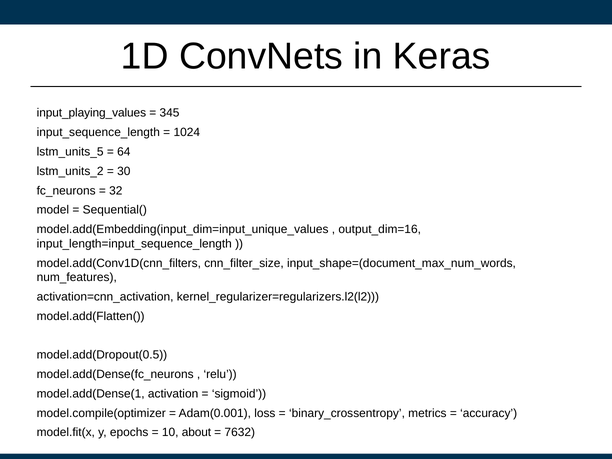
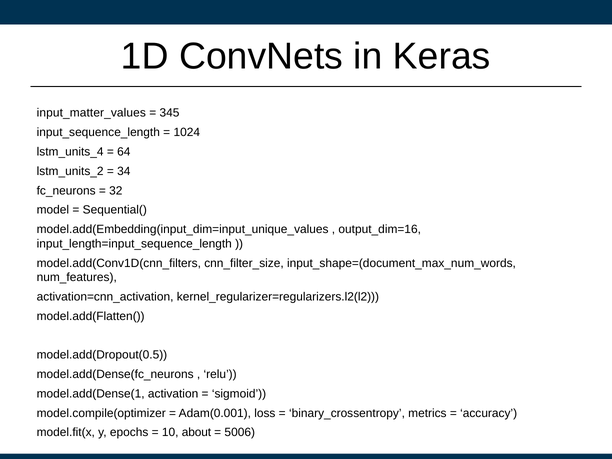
input_playing_values: input_playing_values -> input_matter_values (91, 113)
lstm_units_5: lstm_units_5 -> lstm_units_4 (70, 152)
30: 30 -> 34 (124, 171)
7632: 7632 -> 5006 (240, 433)
